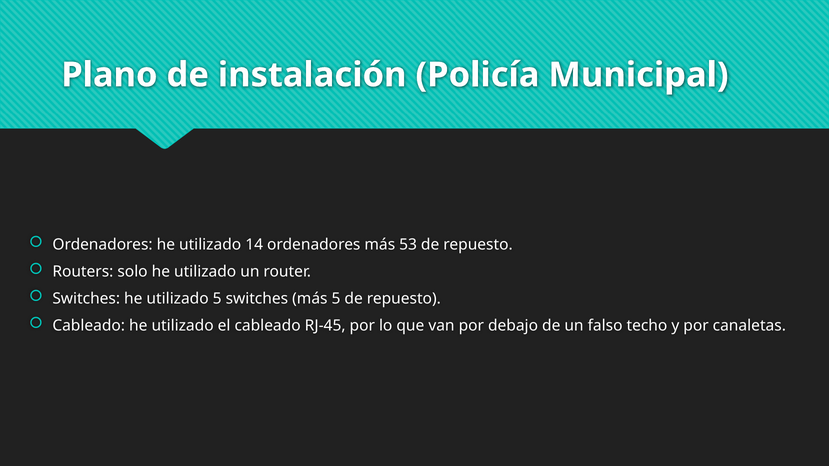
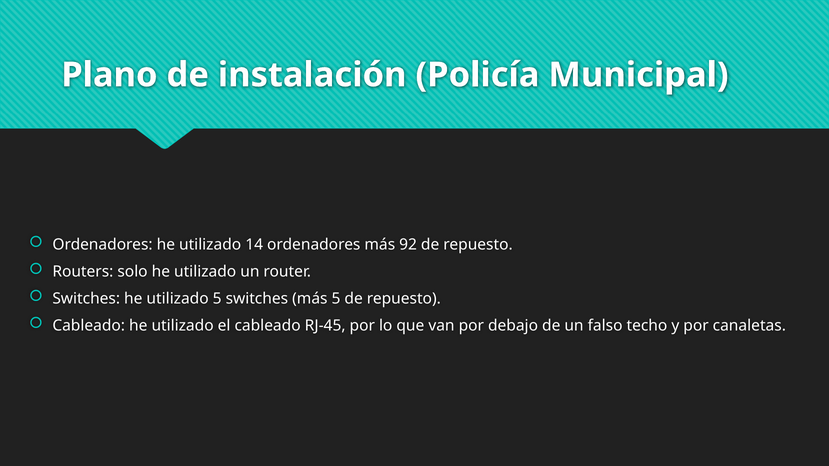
53: 53 -> 92 (408, 245)
